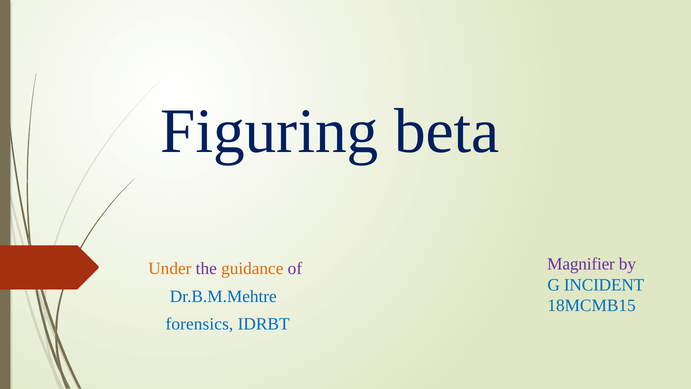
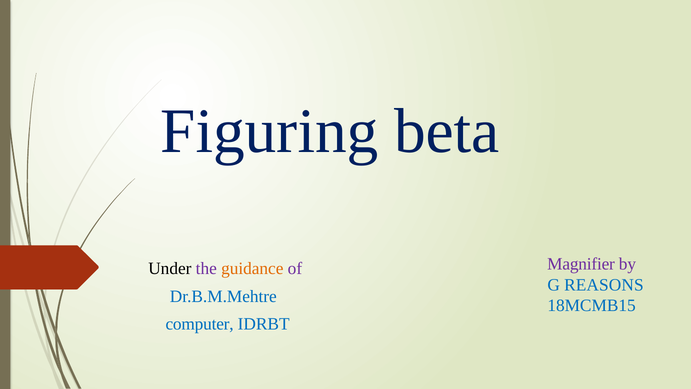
Under colour: orange -> black (170, 268)
INCIDENT: INCIDENT -> REASONS (604, 285)
forensics: forensics -> computer (200, 324)
